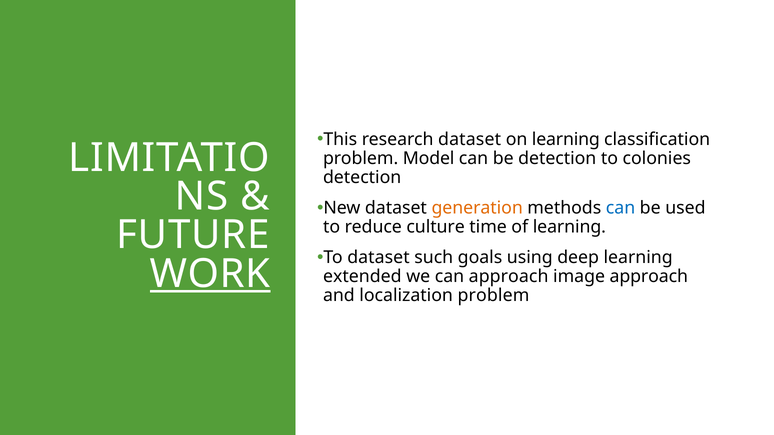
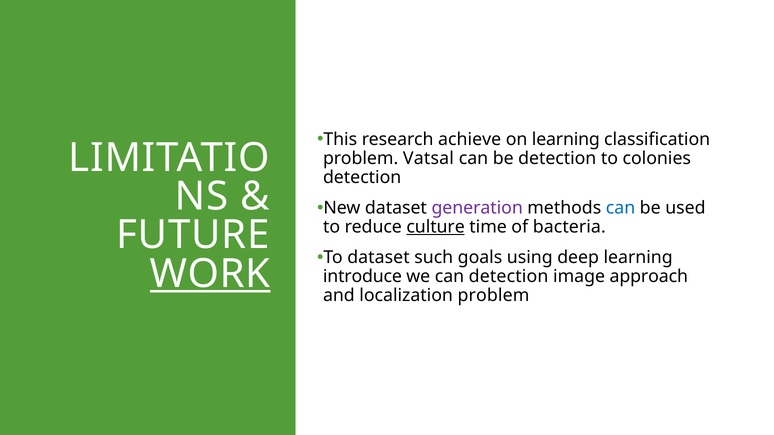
research dataset: dataset -> achieve (470, 139)
Model: Model -> Vatsal (428, 158)
generation colour: orange -> purple (477, 208)
culture underline: none -> present (436, 227)
of learning: learning -> bacteria (569, 227)
extended: extended -> introduce (362, 277)
can approach: approach -> detection (509, 277)
